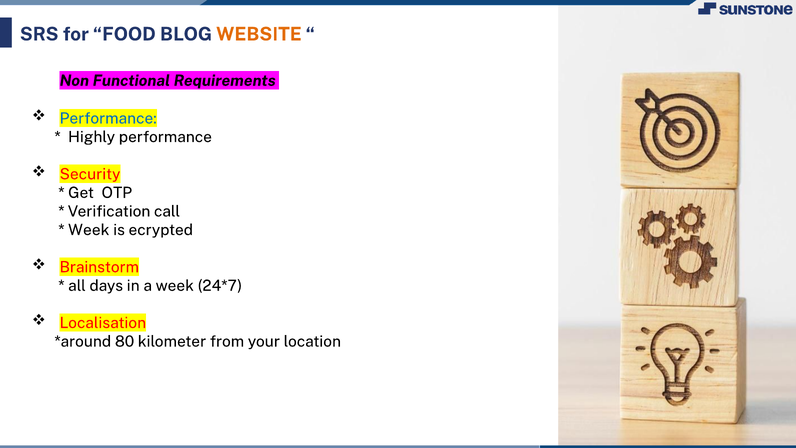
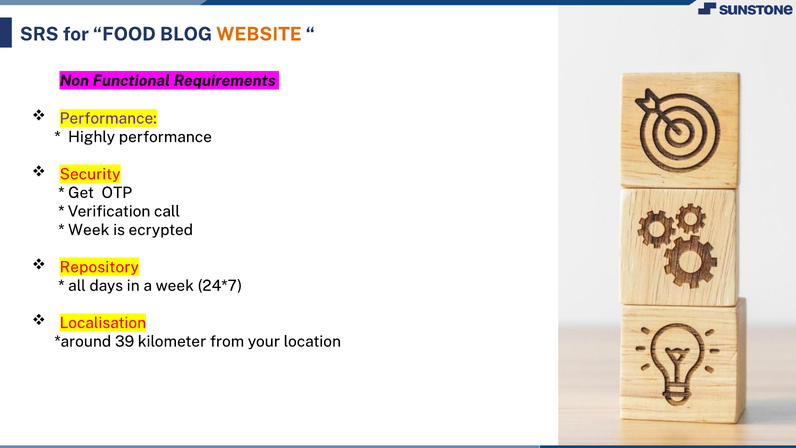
Performance colour: blue -> purple (108, 118)
Brainstorm: Brainstorm -> Repository (99, 267)
80: 80 -> 39 (125, 341)
